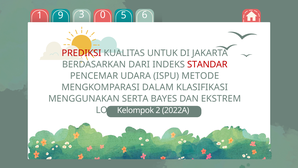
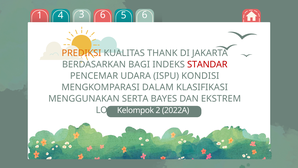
9: 9 -> 4 (61, 15)
3 0: 0 -> 6 (103, 15)
PREDIKSI colour: red -> orange (81, 53)
UNTUK: UNTUK -> THANK (162, 53)
DARI: DARI -> BAGI (139, 64)
METODE: METODE -> KONDISI (200, 76)
